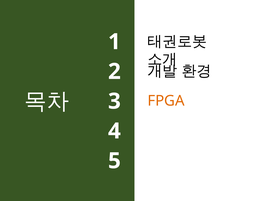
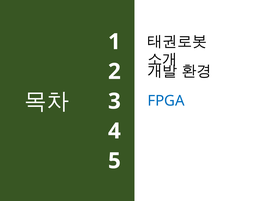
FPGA colour: orange -> blue (166, 101)
